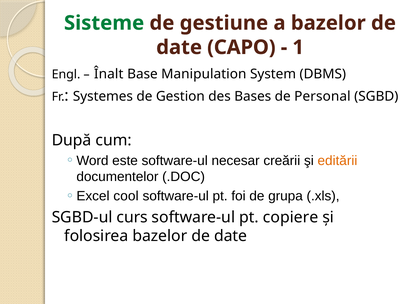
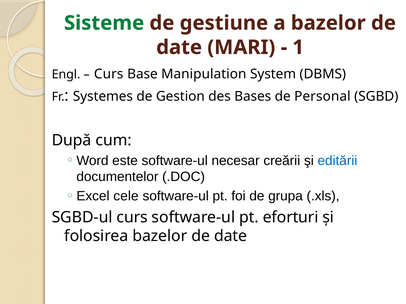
CAPO: CAPO -> MARI (241, 47)
Înalt: Înalt -> Curs (109, 74)
editării colour: orange -> blue (337, 161)
cool: cool -> cele (126, 196)
copiere: copiere -> eforturi (291, 218)
